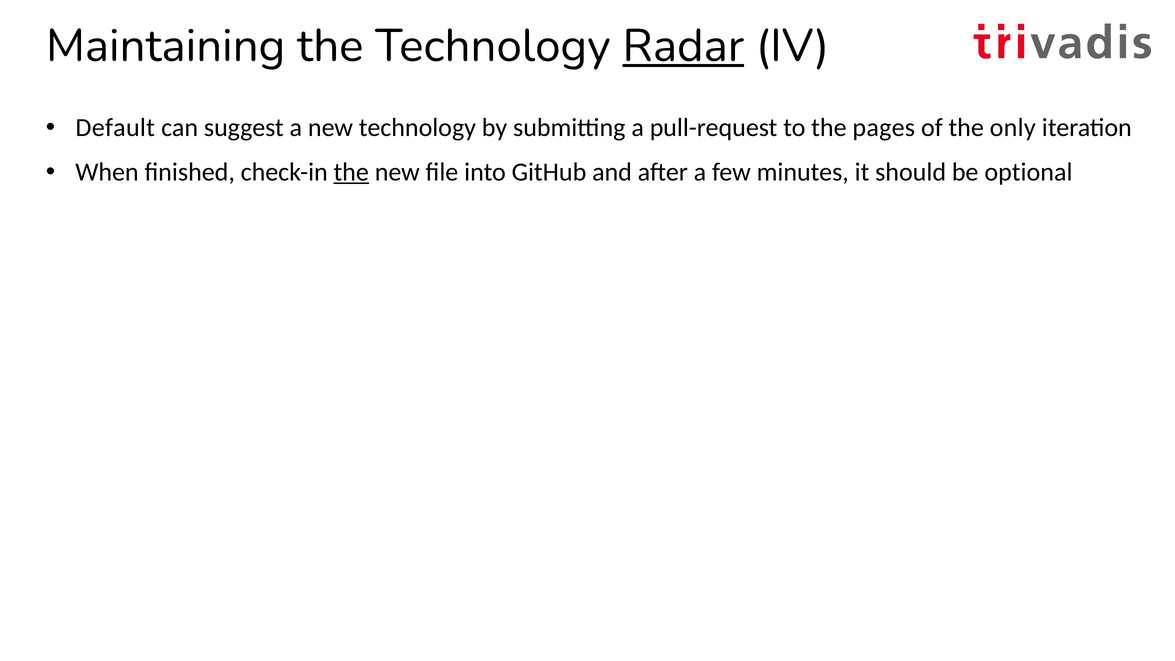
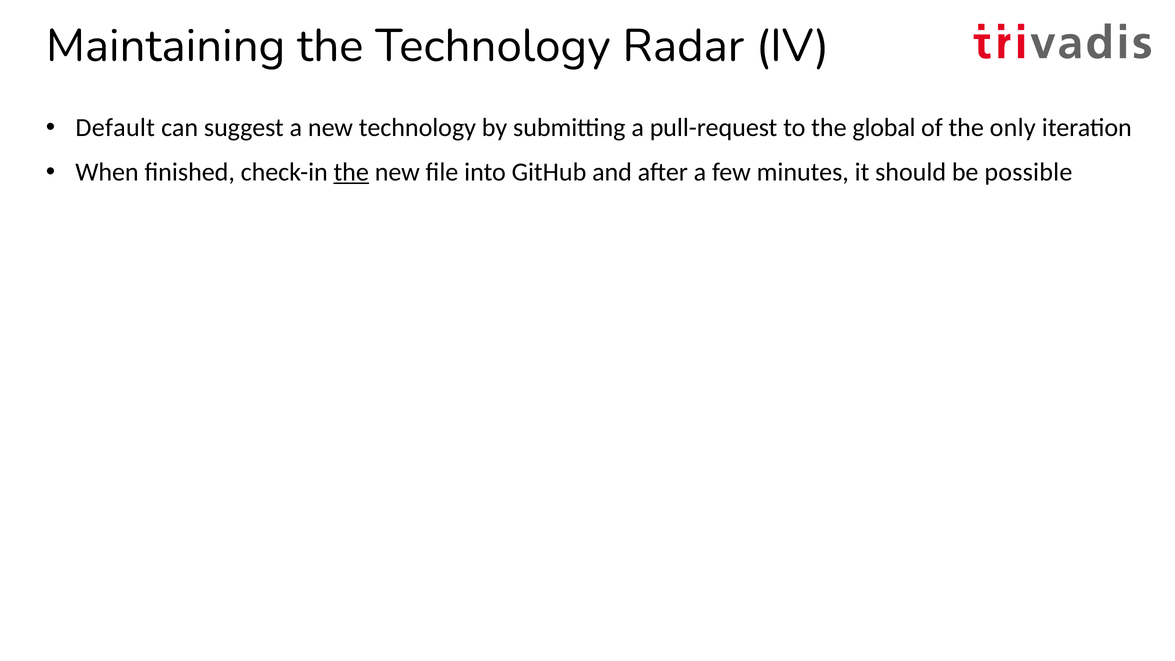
Radar underline: present -> none (683, 46)
pages: pages -> global (884, 128)
optional: optional -> possible (1028, 172)
